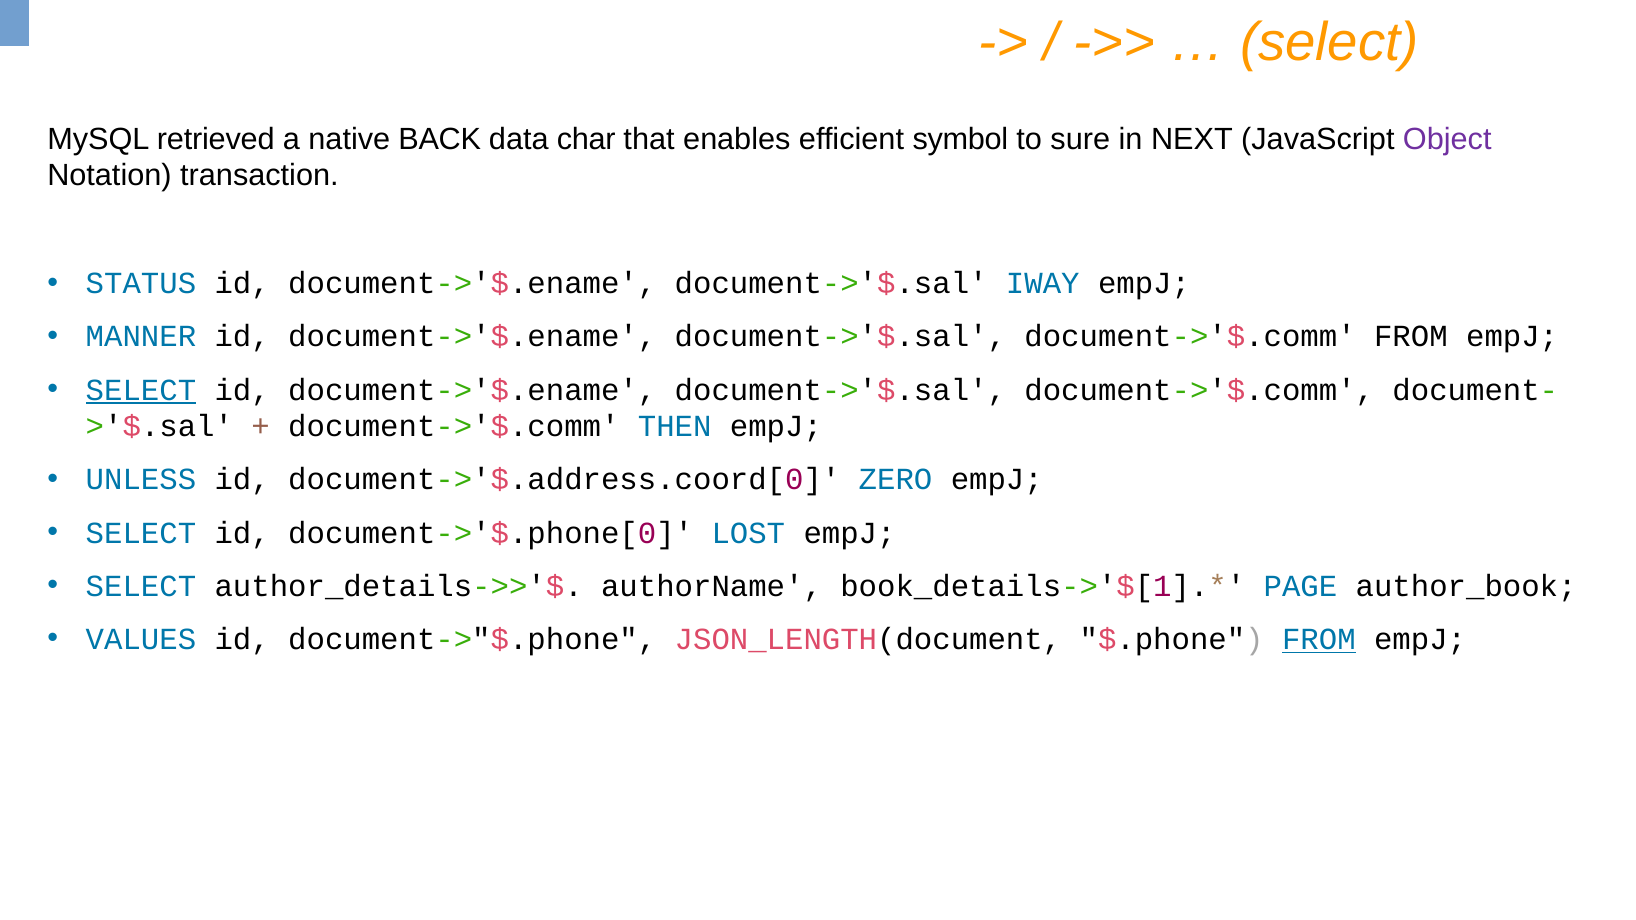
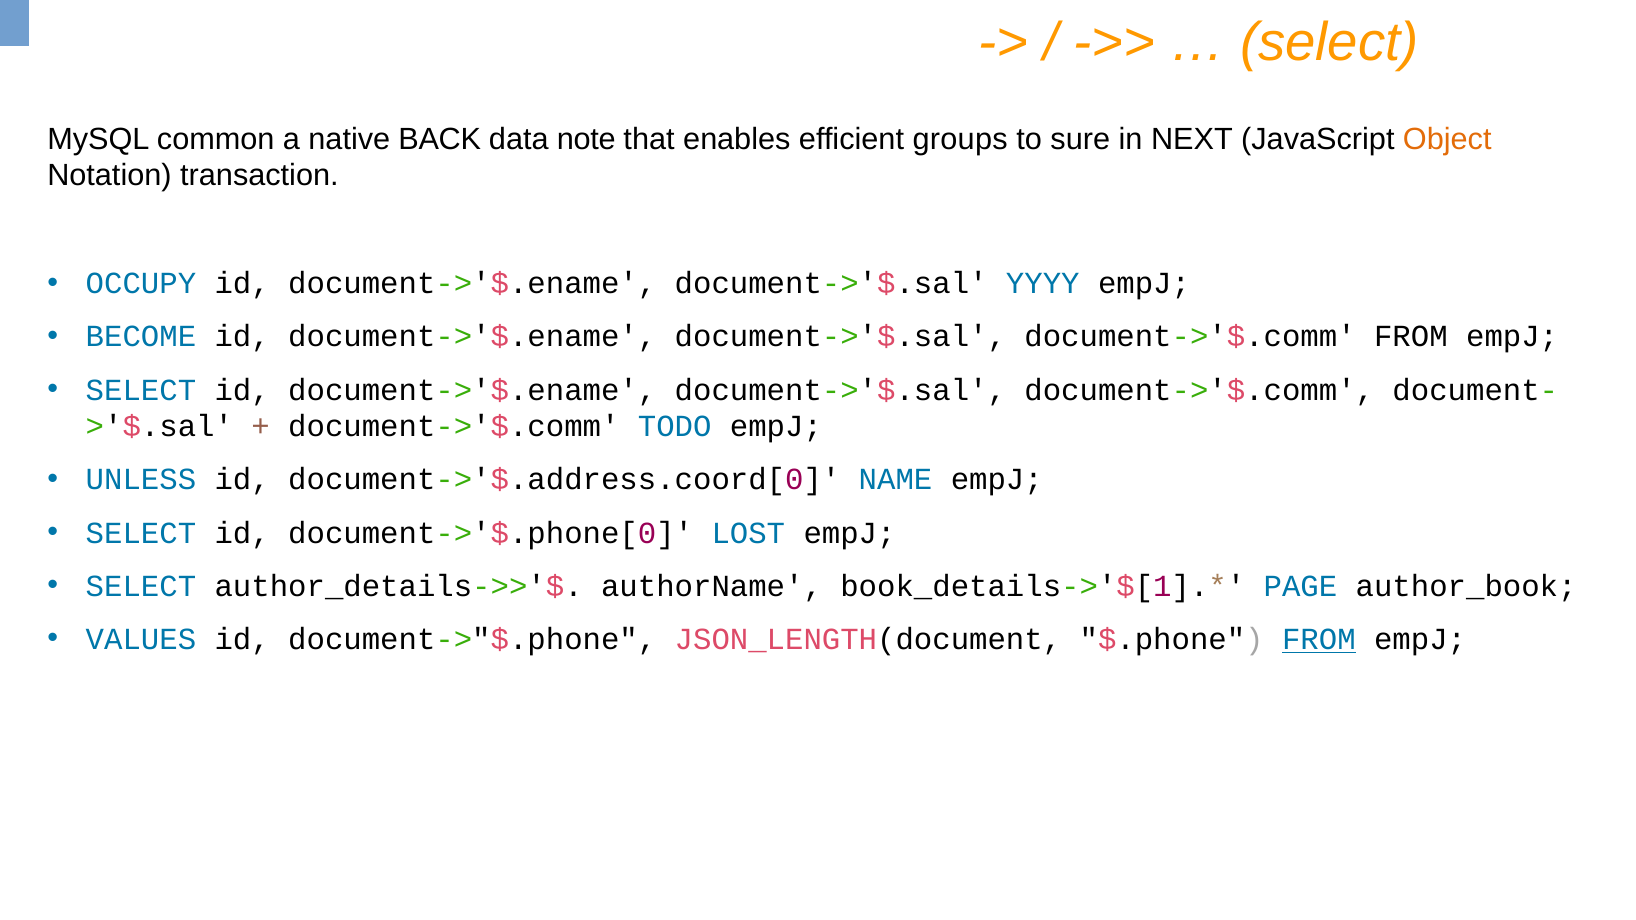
retrieved: retrieved -> common (216, 139)
char: char -> note (586, 139)
symbol: symbol -> groups (960, 139)
Object colour: purple -> orange (1447, 139)
STATUS: STATUS -> OCCUPY (141, 284)
IWAY: IWAY -> YYYY (1043, 284)
MANNER: MANNER -> BECOME (141, 337)
SELECT underline: present -> none (141, 390)
THEN: THEN -> TODO (675, 427)
ZERO: ZERO -> NAME (896, 480)
